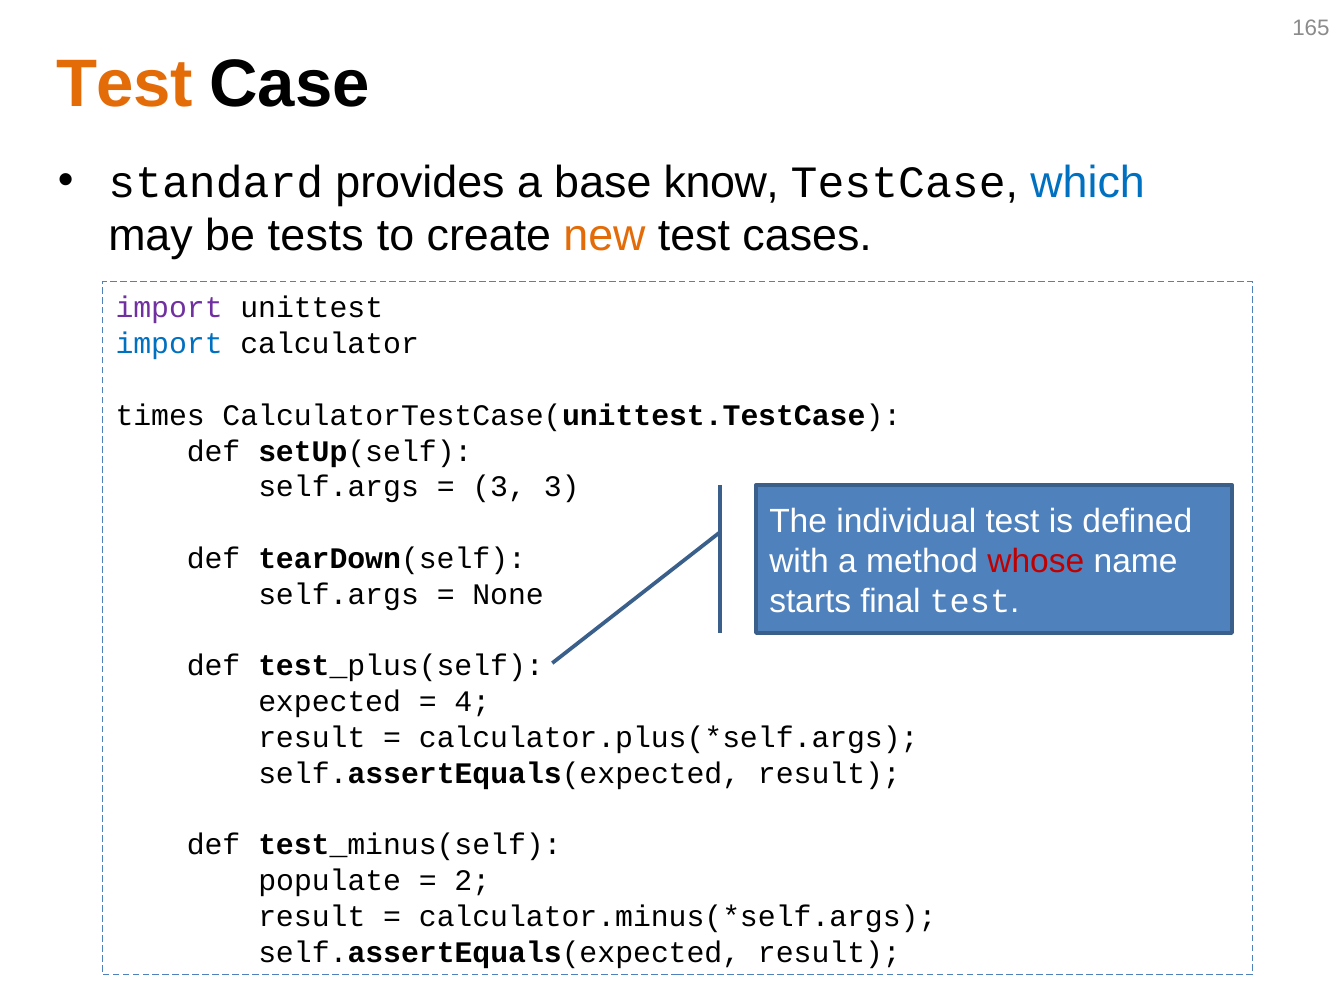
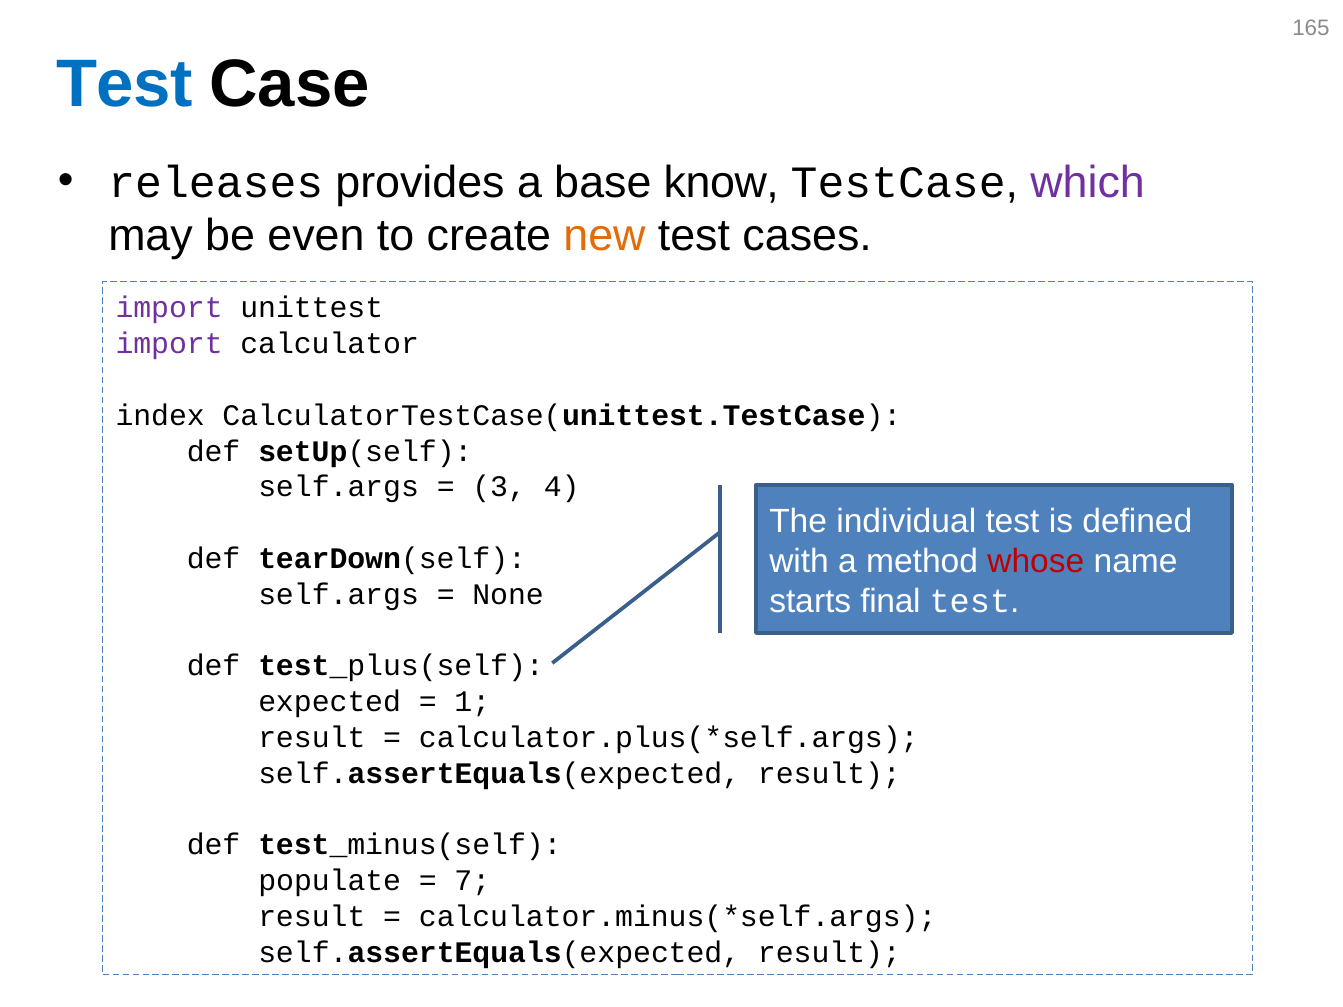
Test colour: orange -> blue (125, 85)
standard: standard -> releases (216, 182)
which colour: blue -> purple (1088, 182)
tests: tests -> even (316, 236)
import colour: blue -> purple (169, 344)
times: times -> index (160, 416)
3 3: 3 -> 4 (562, 487)
4: 4 -> 1 (472, 702)
2: 2 -> 7 (472, 881)
